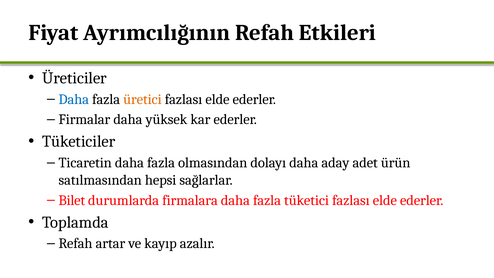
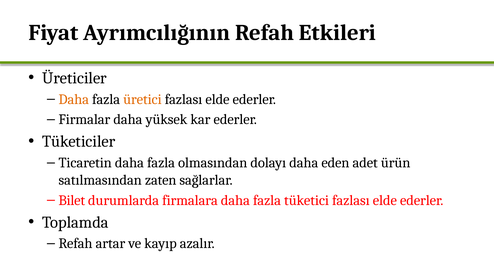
Daha colour: blue -> orange (74, 99)
aday: aday -> eden (335, 163)
hepsi: hepsi -> zaten (161, 180)
